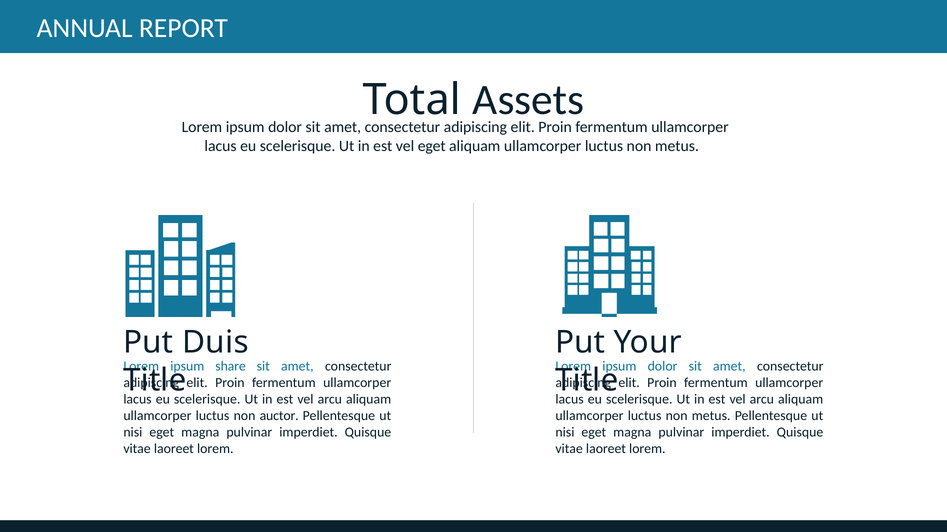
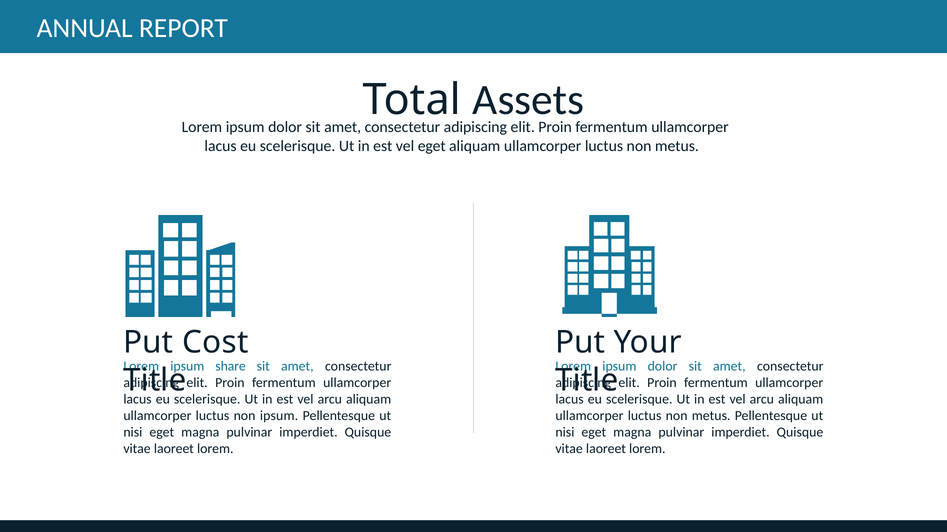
Duis: Duis -> Cost (215, 343)
non auctor: auctor -> ipsum (279, 416)
